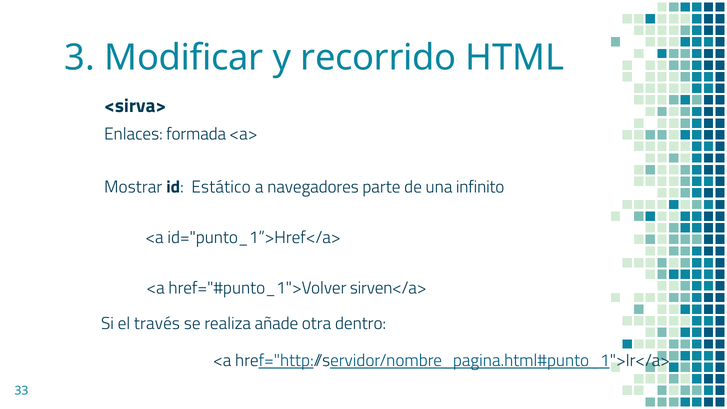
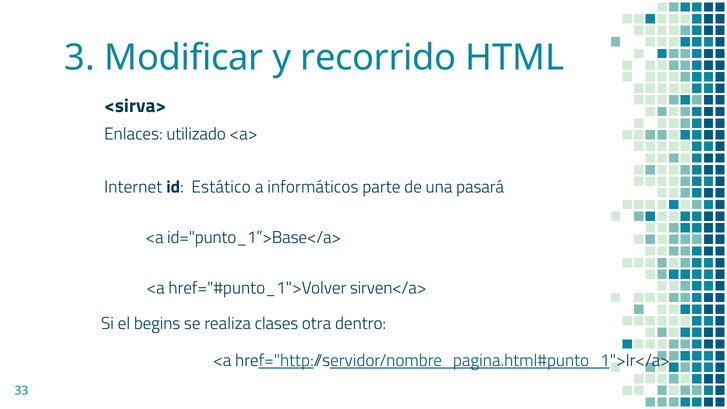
formada: formada -> utilizado (196, 134)
Mostrar: Mostrar -> Internet (133, 187)
navegadores: navegadores -> informáticos (313, 187)
infinito: infinito -> pasará (480, 187)
id="punto_1”>Href</a>: id="punto_1”>Href</a> -> id="punto_1”>Base</a> (254, 238)
través: través -> begins (157, 324)
añade: añade -> clases (276, 324)
